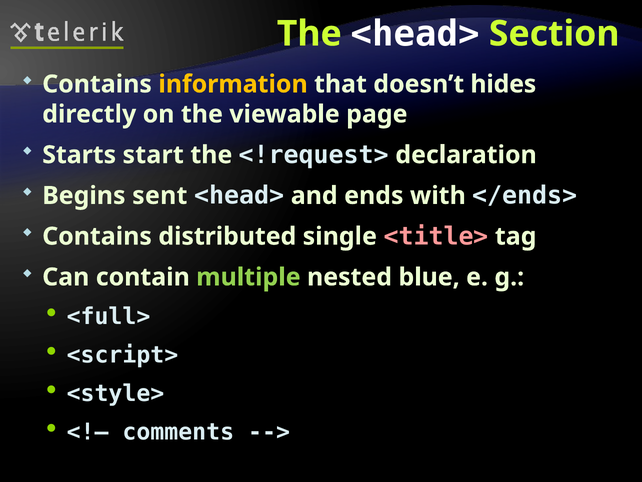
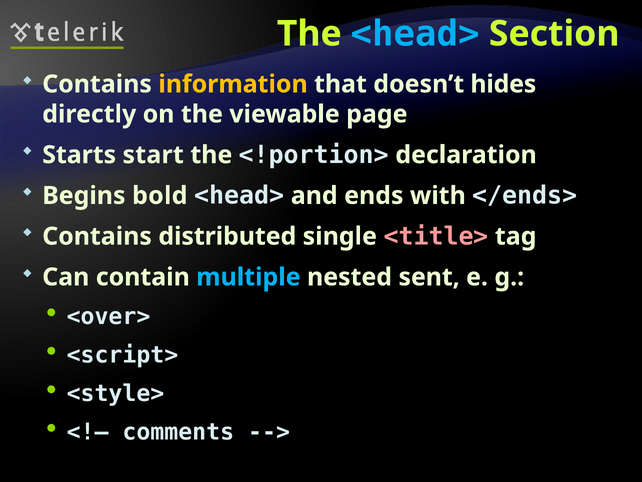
<head> colour: white -> light blue (415, 34)
<!request>: <!request> -> <!portion> (314, 155)
sent: sent -> bold (160, 195)
multiple colour: light green -> light blue (248, 277)
blue: blue -> sent (429, 277)
<full>: <full> -> <over> (108, 316)
